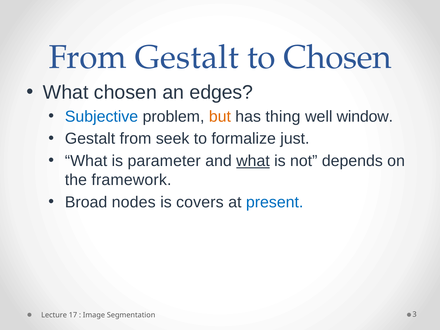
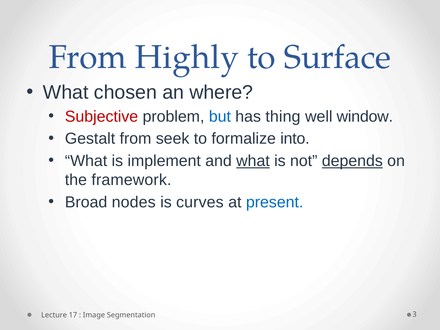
From Gestalt: Gestalt -> Highly (187, 57)
to Chosen: Chosen -> Surface (337, 57)
edges: edges -> where (221, 92)
Subjective colour: blue -> red (102, 116)
but colour: orange -> blue (220, 116)
just: just -> into (295, 139)
parameter: parameter -> implement (164, 161)
depends underline: none -> present (352, 161)
covers: covers -> curves (200, 202)
